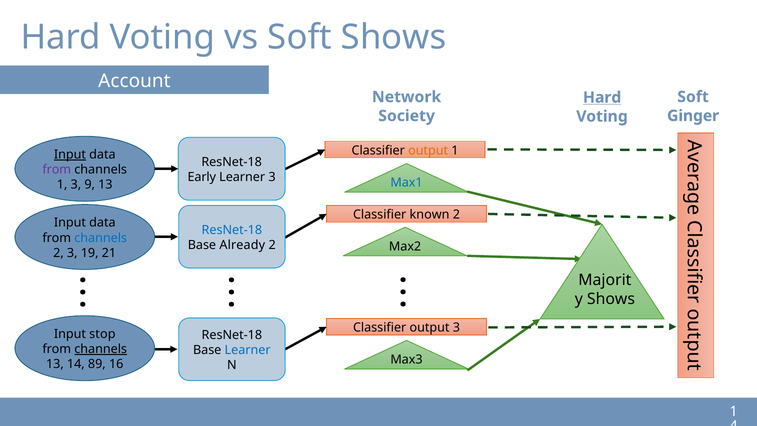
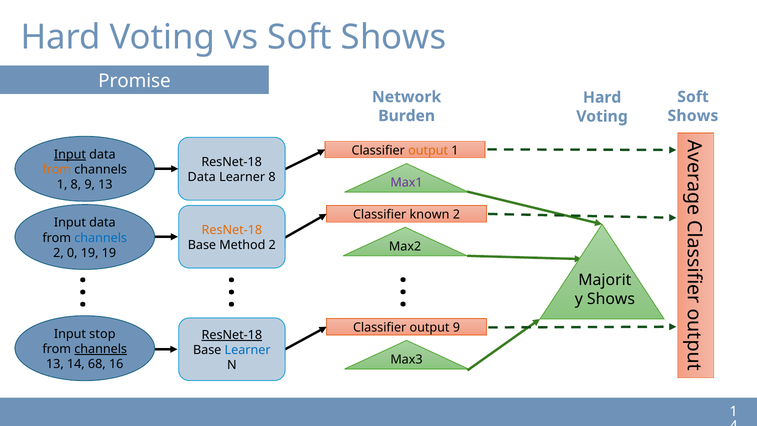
Account: Account -> Promise (134, 81)
Hard underline: present -> none (602, 97)
Ginger: Ginger -> Shows (693, 116)
Society: Society -> Burden (407, 116)
from colour: purple -> orange (57, 170)
Early: Early -> Data (202, 177)
Learner 3: 3 -> 8 (272, 177)
Max1 colour: blue -> purple (407, 183)
1 3: 3 -> 8 (76, 185)
ResNet-18 colour: blue -> orange (232, 230)
Already: Already -> Method (242, 245)
2 3: 3 -> 0 (72, 253)
19 21: 21 -> 19 (109, 253)
output 3: 3 -> 9 (456, 327)
ResNet-18 underline: none -> present (232, 335)
89: 89 -> 68 (97, 364)
